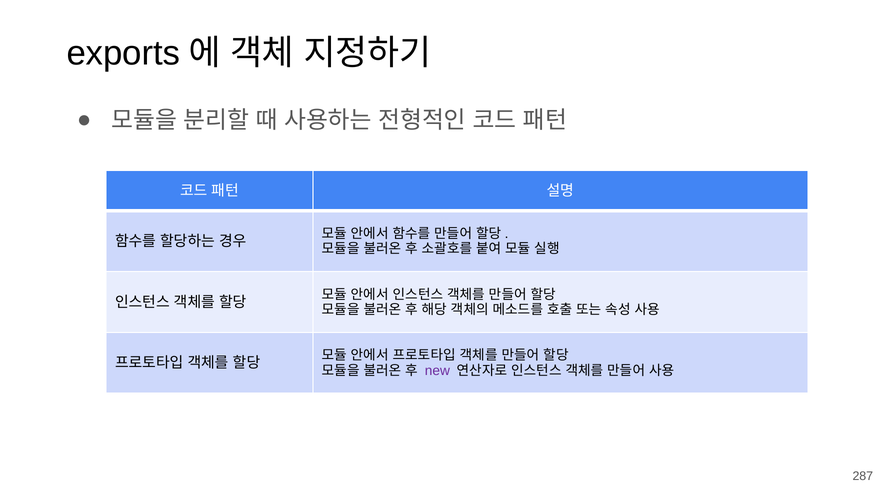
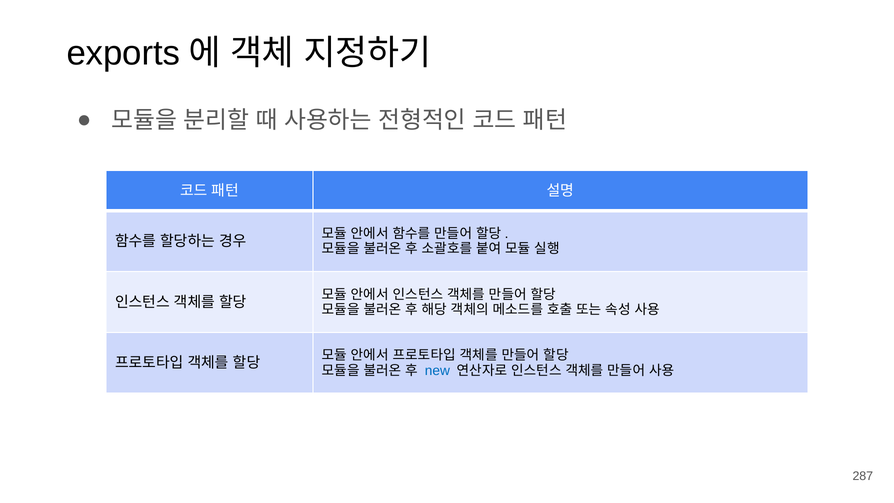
new colour: purple -> blue (437, 370)
